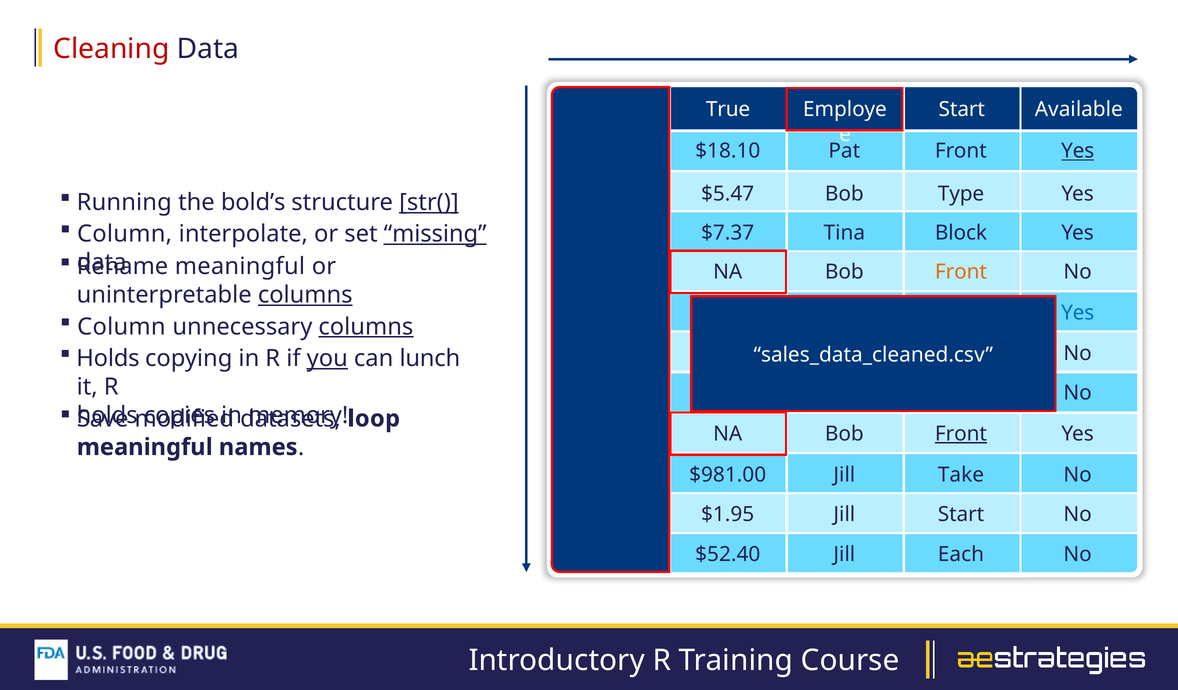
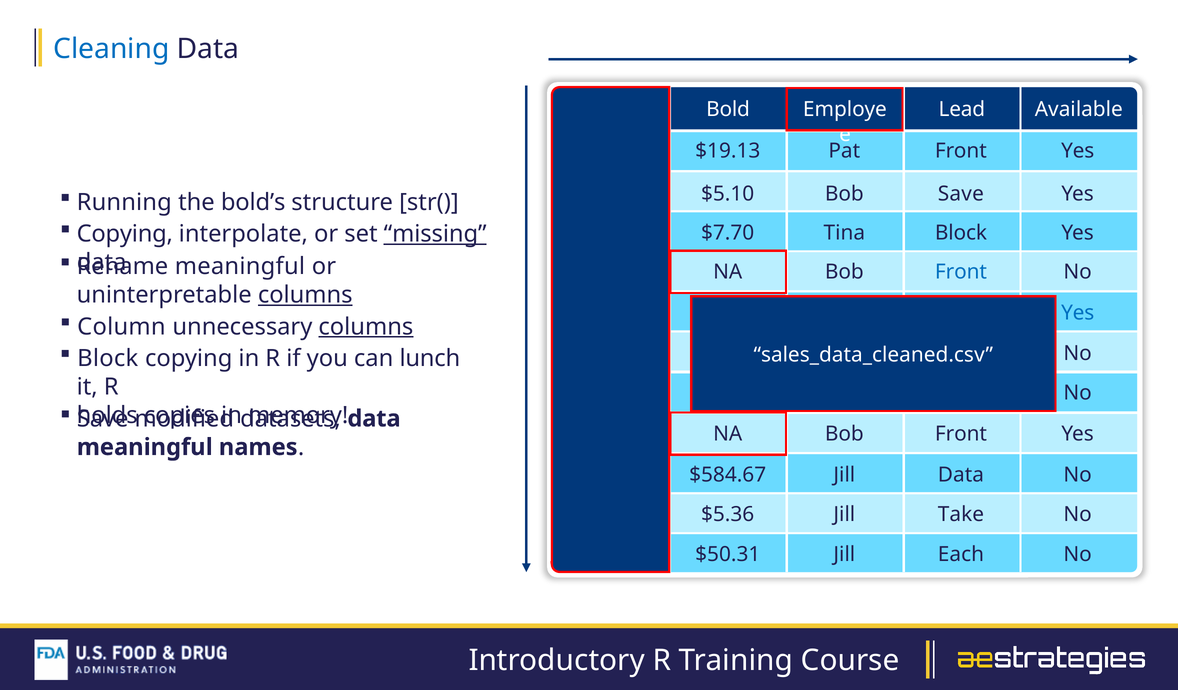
Cleaning colour: red -> blue (111, 49)
True: True -> Bold (728, 109)
Start: Start -> Lead (962, 109)
$18.10: $18.10 -> $19.13 (728, 151)
Yes underline: present -> none (1078, 151)
$5.47: $5.47 -> $5.10 (728, 194)
Bob Type: Type -> Save (961, 194)
str( underline: present -> none (429, 202)
Column: Column -> Copying (125, 234)
$7.37: $7.37 -> $7.70 (728, 233)
Front colour: orange -> blue (961, 272)
Holds: Holds -> Block (108, 359)
you underline: present -> none (327, 359)
loop: loop -> data (374, 419)
Front underline: present -> none (961, 434)
$981.00: $981.00 -> $584.67 (728, 475)
Jill Take: Take -> Data (961, 475)
$1.95: $1.95 -> $5.36 (728, 514)
Jill Start: Start -> Take (961, 514)
$52.40: $52.40 -> $50.31 (728, 555)
